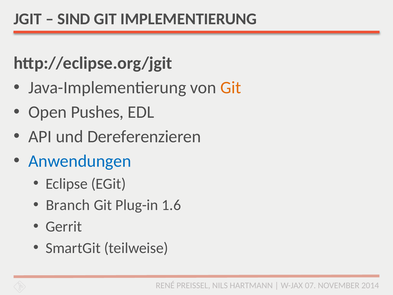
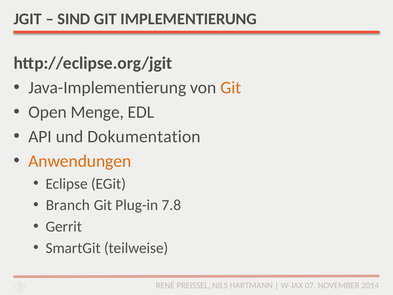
Pushes: Pushes -> Menge (97, 112)
Dereferenzieren: Dereferenzieren -> Dokumentation (144, 137)
Anwendungen colour: blue -> orange (80, 161)
1.6: 1.6 -> 7.8 (171, 205)
